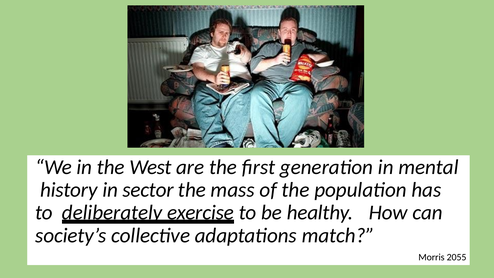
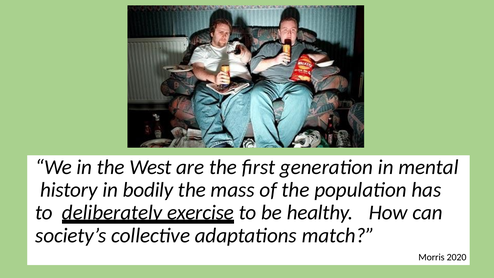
sector: sector -> bodily (148, 190)
2055: 2055 -> 2020 (457, 257)
